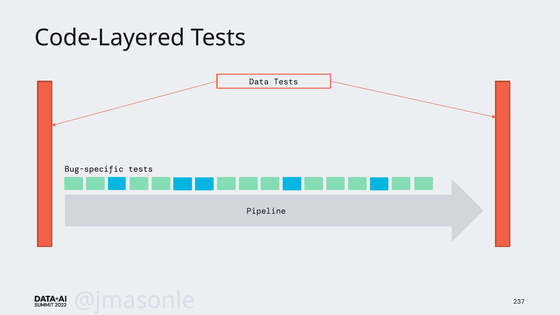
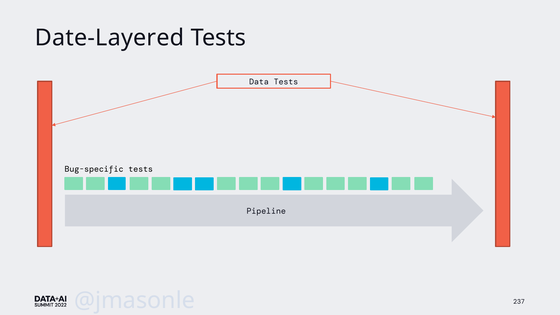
Code-Layered: Code-Layered -> Date-Layered (110, 38)
